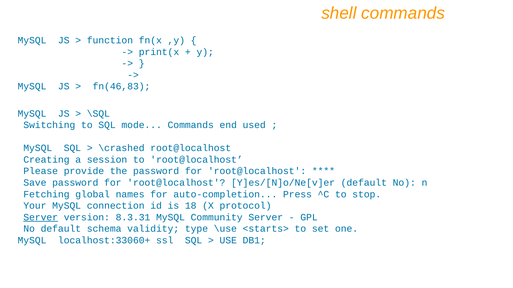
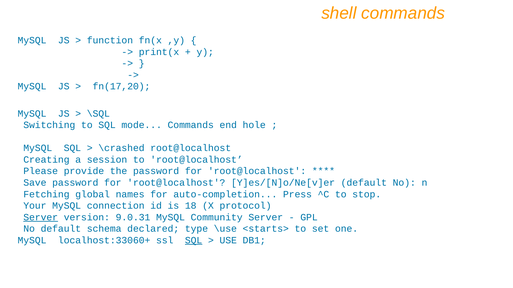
fn(46,83: fn(46,83 -> fn(17,20 (121, 87)
used: used -> hole (254, 125)
8.3.31: 8.3.31 -> 9.0.31 (133, 218)
validity: validity -> declared (153, 229)
SQL underline: none -> present (194, 241)
